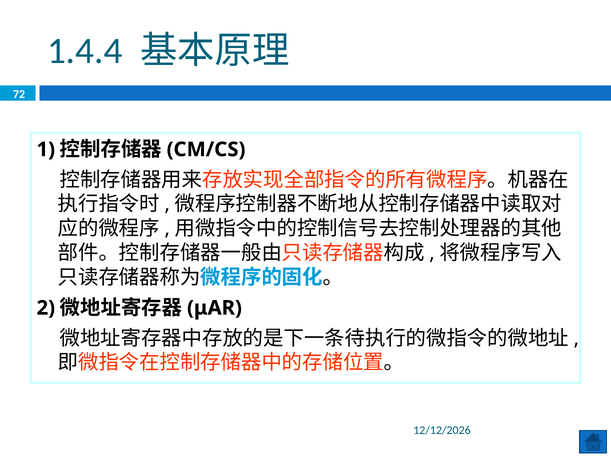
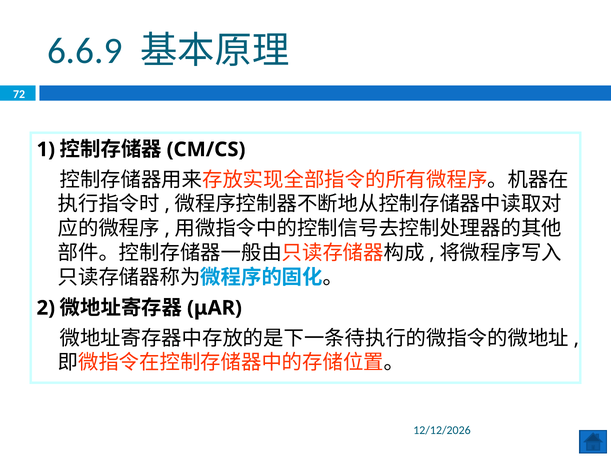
1.4.4: 1.4.4 -> 6.6.9 (85, 51)
